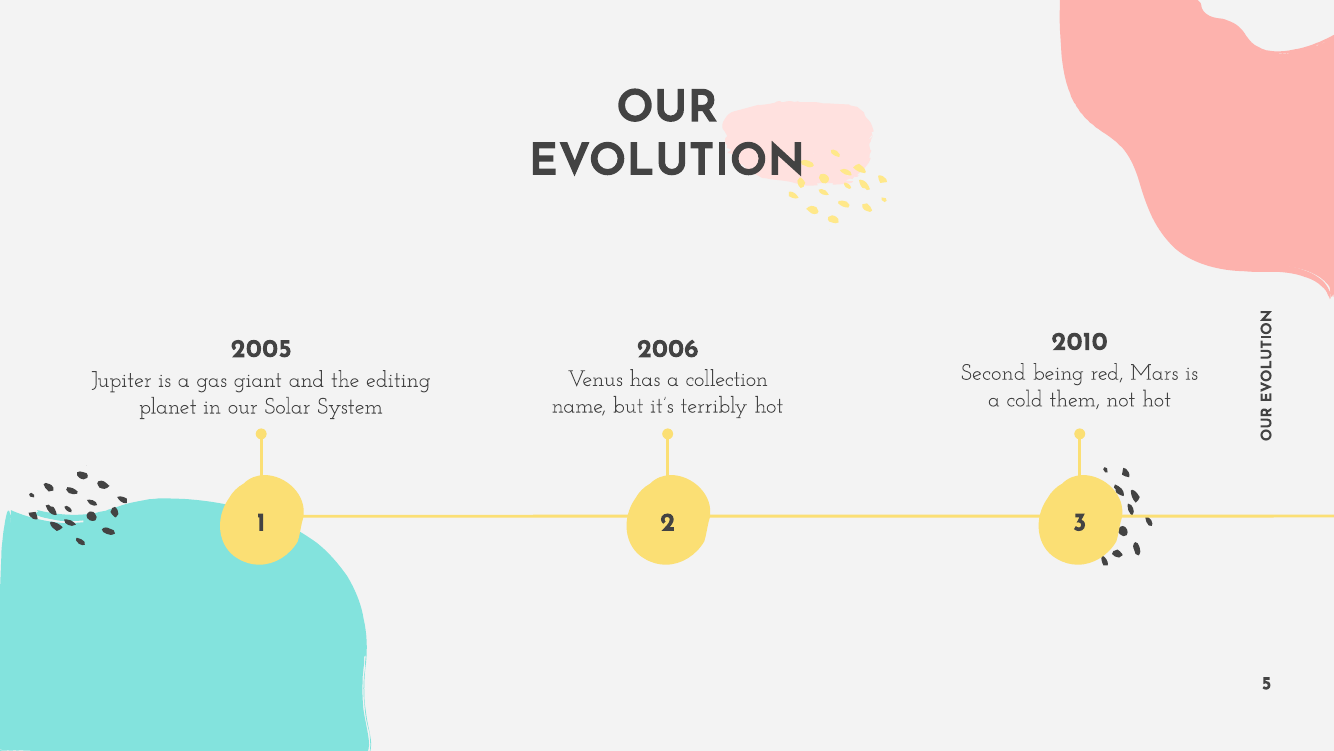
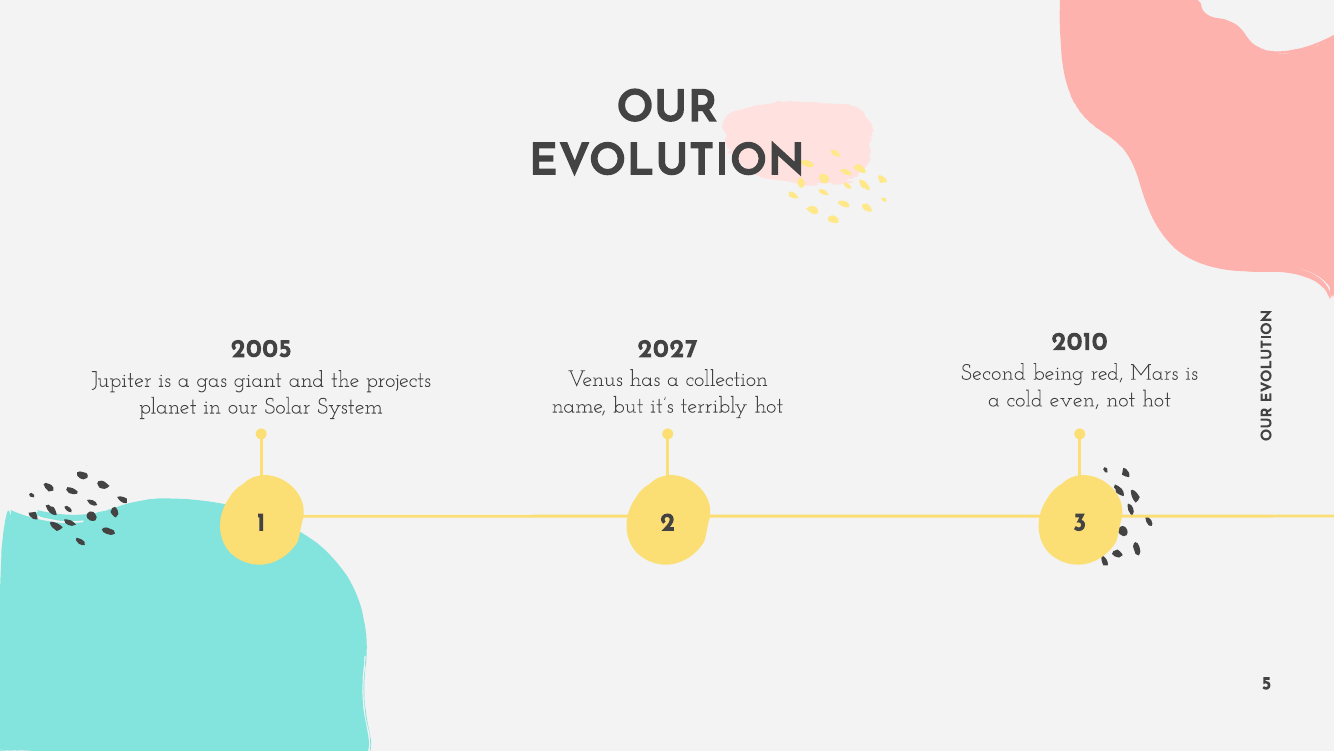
2006: 2006 -> 2027 (668, 348)
editing: editing -> projects (398, 379)
them: them -> even (1075, 399)
